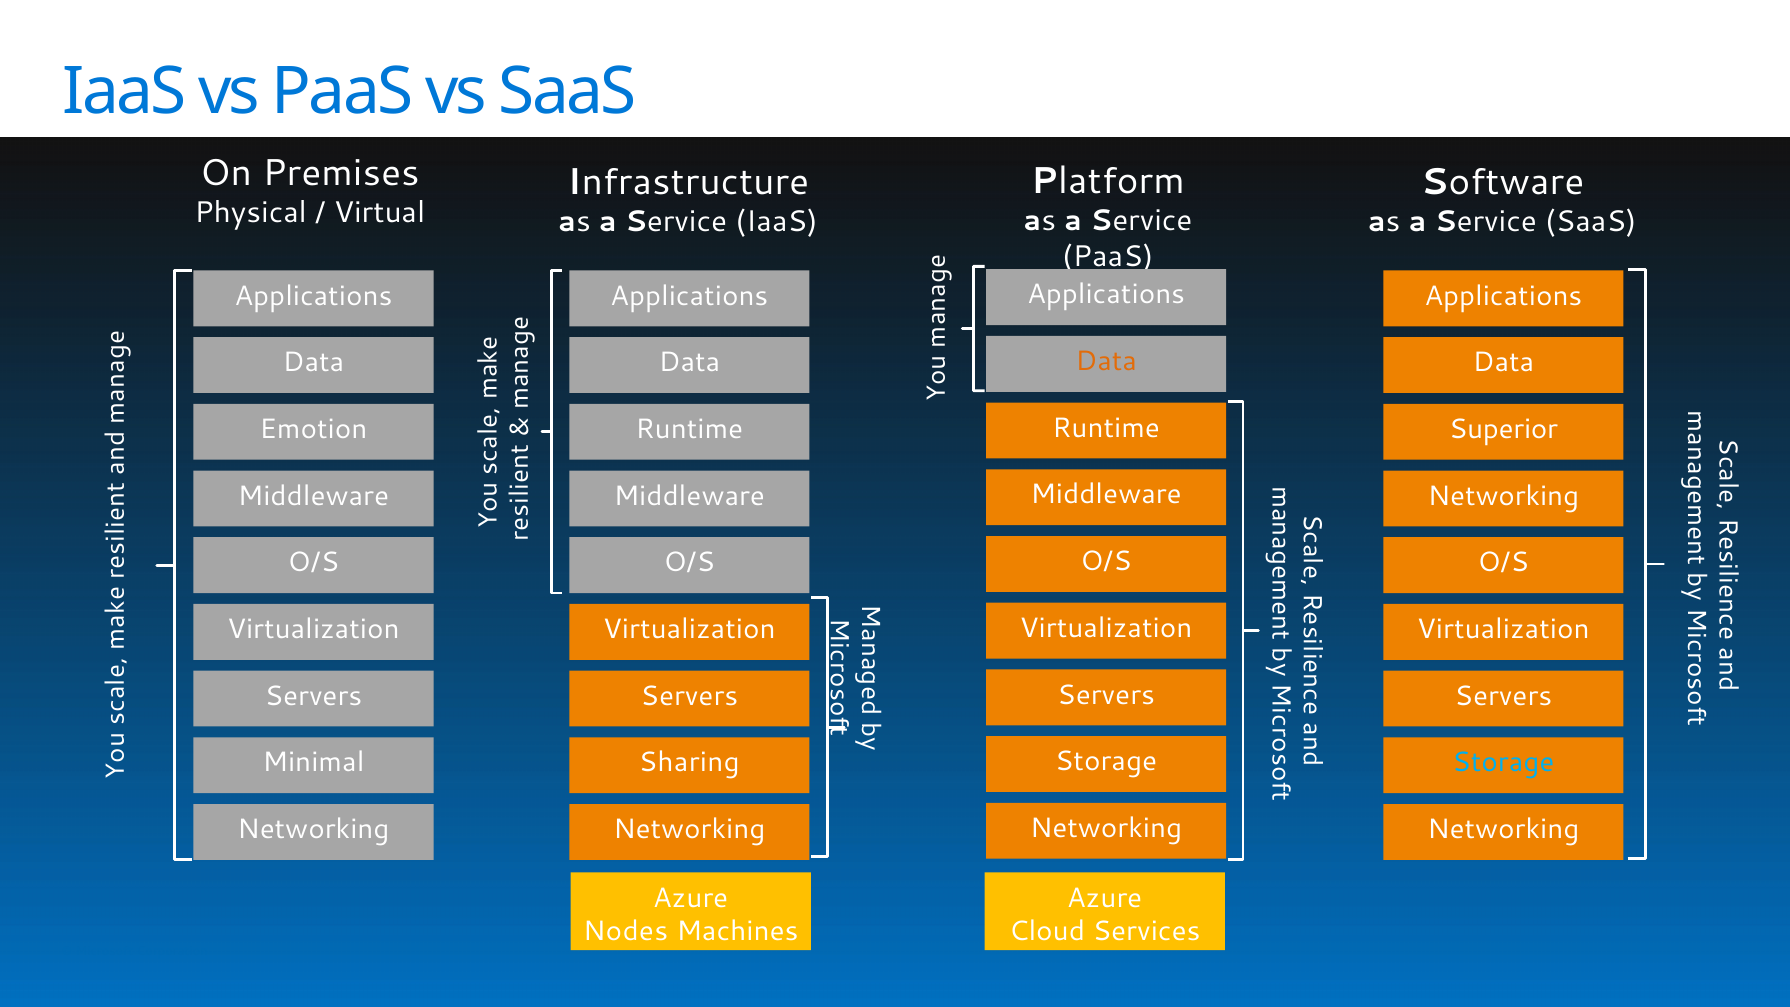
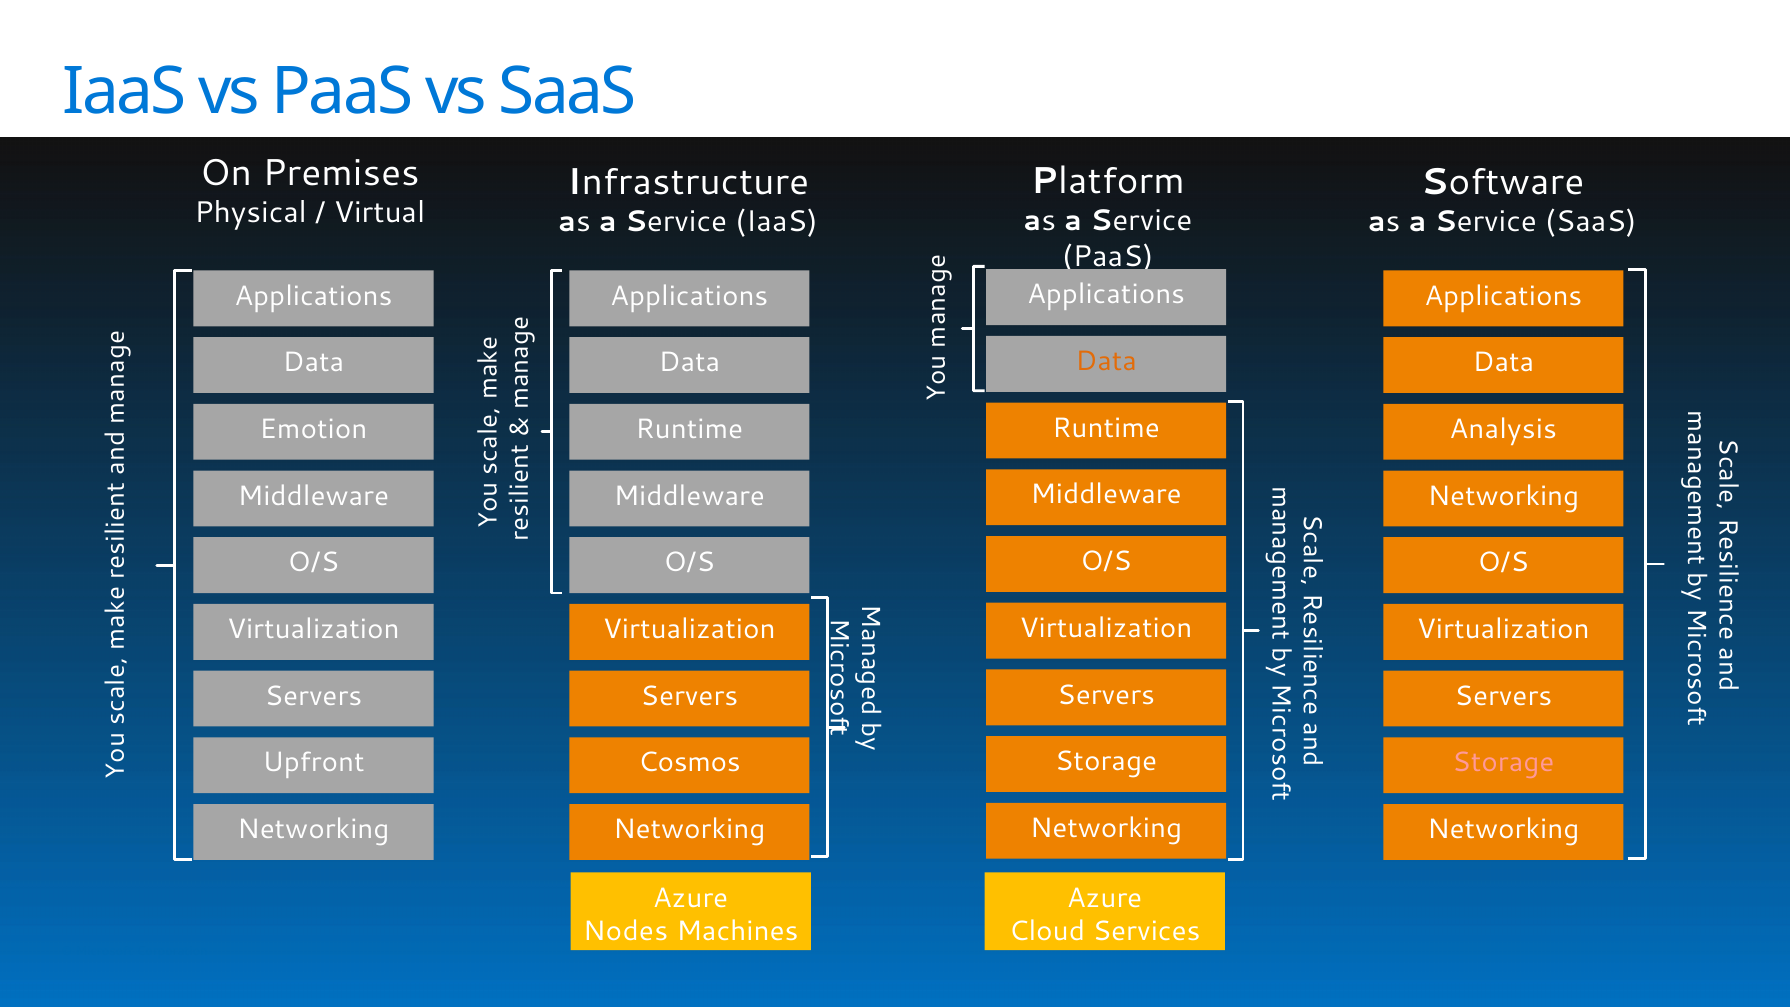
Superior: Superior -> Analysis (1503, 429)
Minimal: Minimal -> Upfront (313, 763)
Sharing: Sharing -> Cosmos (689, 763)
Storage colour: light blue -> pink (1503, 763)
